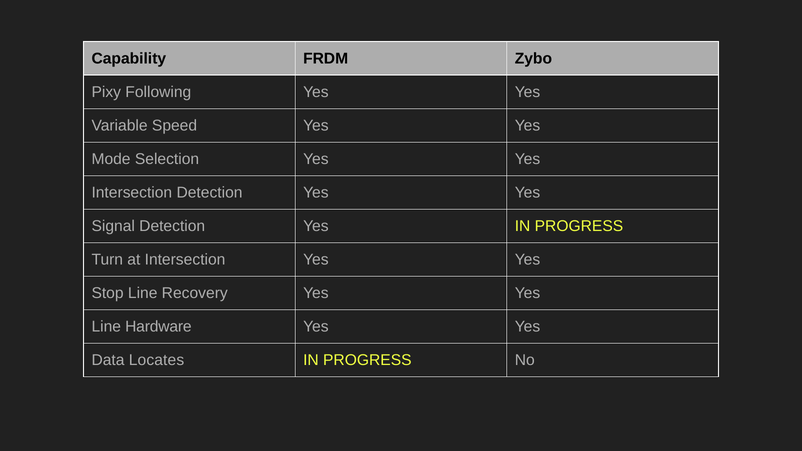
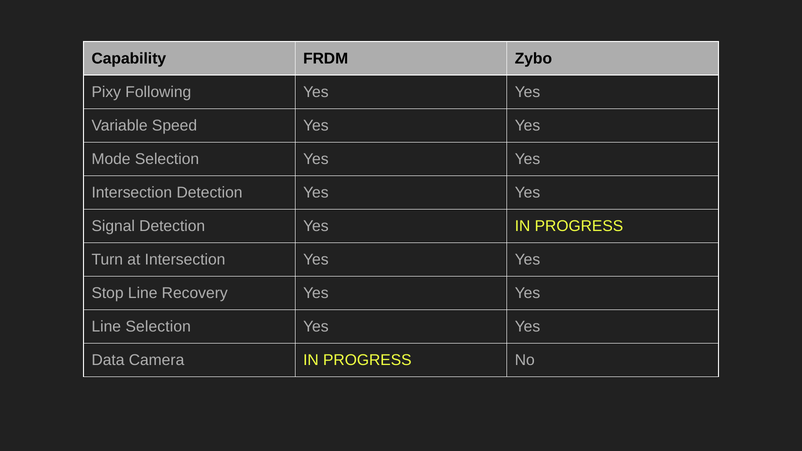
Line Hardware: Hardware -> Selection (158, 327)
Locates: Locates -> Camera (157, 360)
